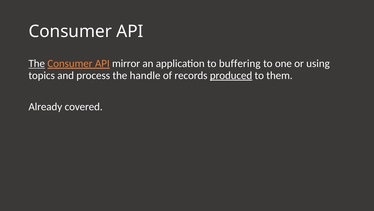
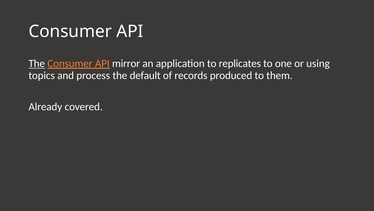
buffering: buffering -> replicates (240, 63)
handle: handle -> default (145, 75)
produced underline: present -> none (231, 75)
